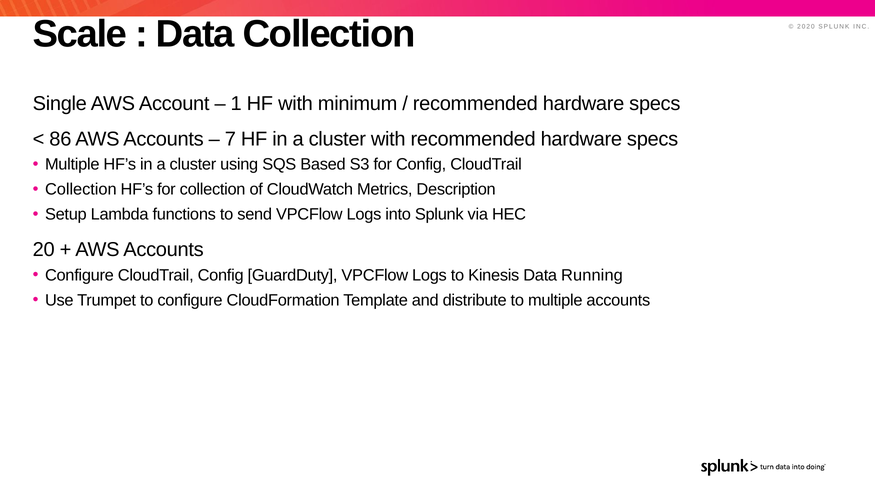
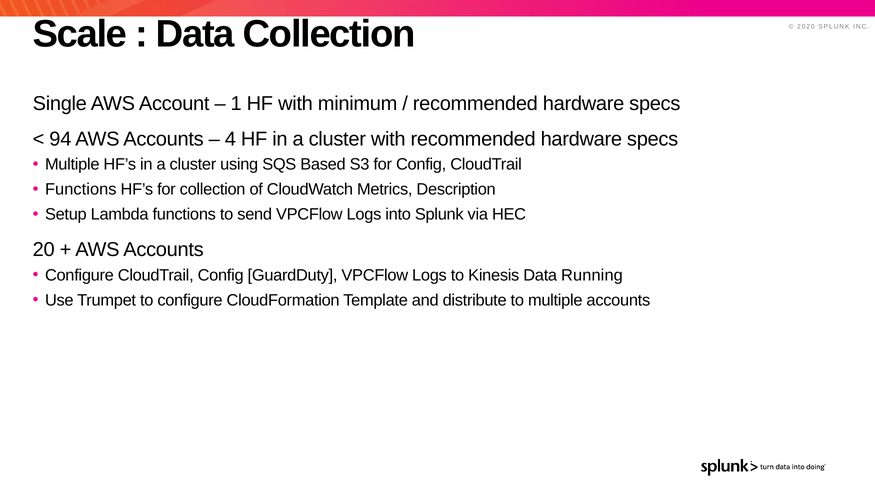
86: 86 -> 94 (60, 139)
7: 7 -> 4 (230, 139)
Collection: Collection -> Functions (81, 190)
